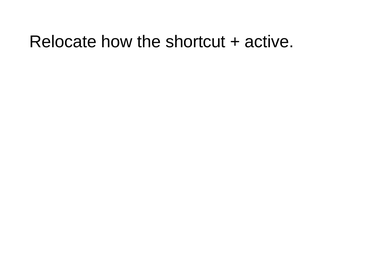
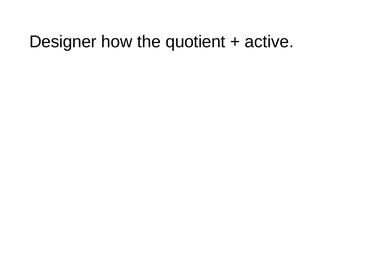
Relocate: Relocate -> Designer (63, 42)
shortcut: shortcut -> quotient (196, 42)
